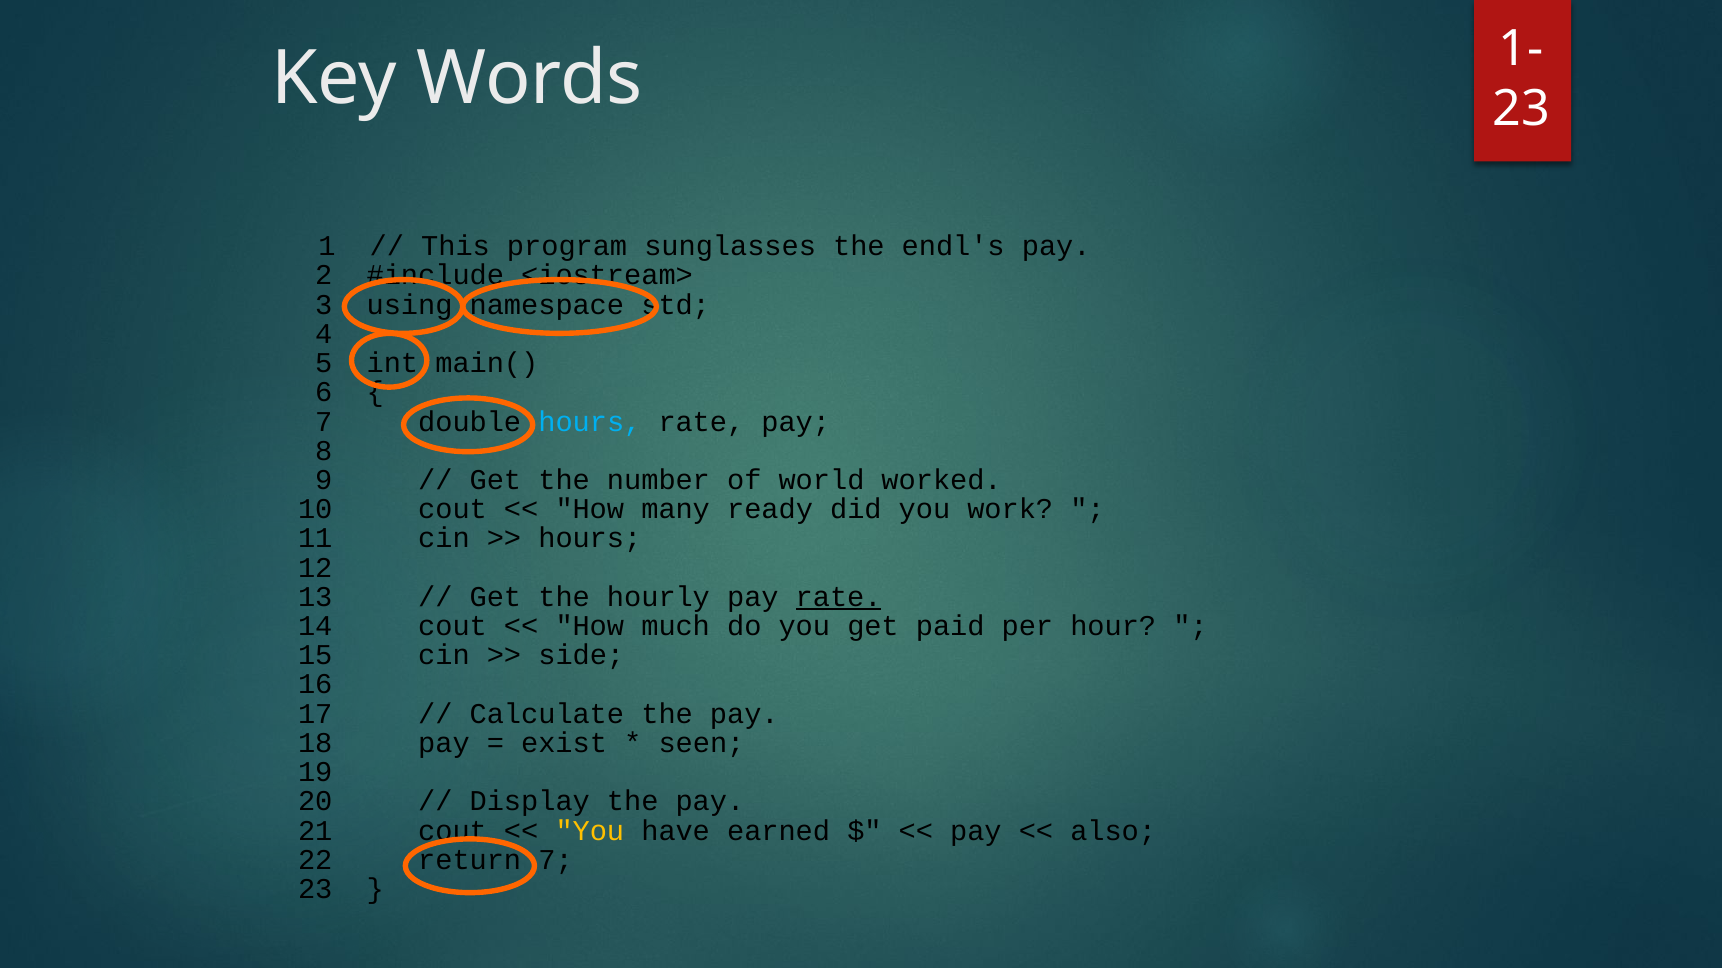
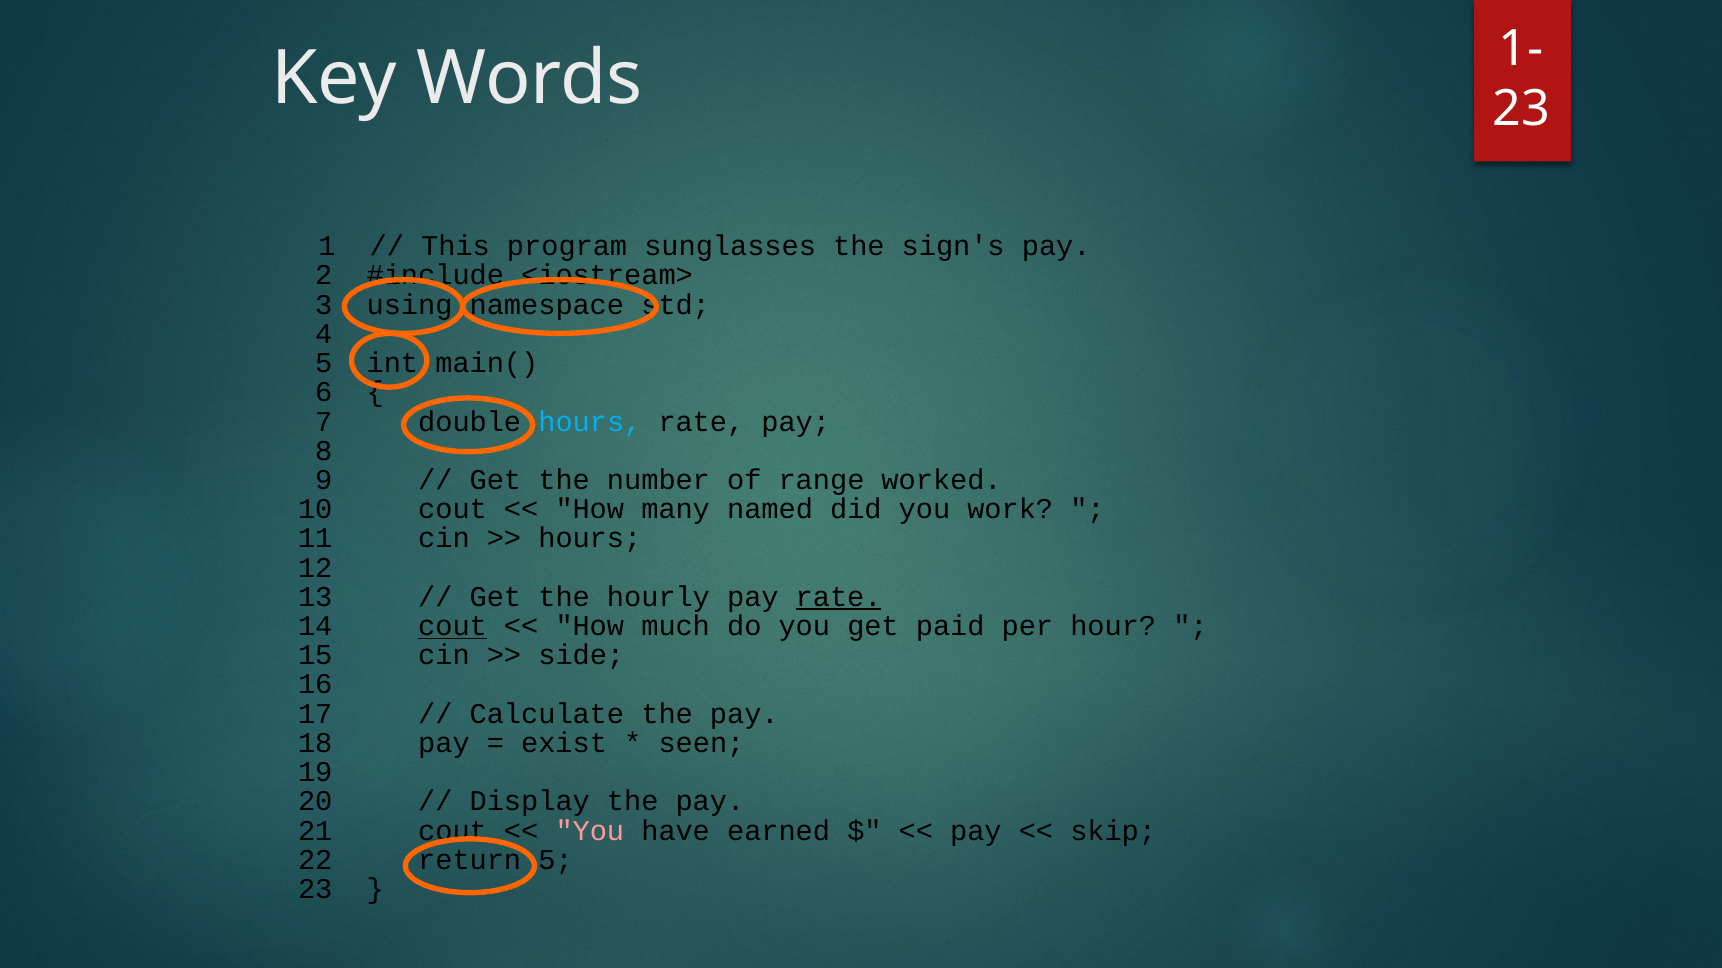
endl's: endl's -> sign's (953, 246)
world: world -> range (822, 480)
ready: ready -> named (770, 510)
cout underline: none -> present (453, 626)
You colour: yellow -> pink (590, 831)
also: also -> skip (1113, 831)
return 7: 7 -> 5 (556, 860)
